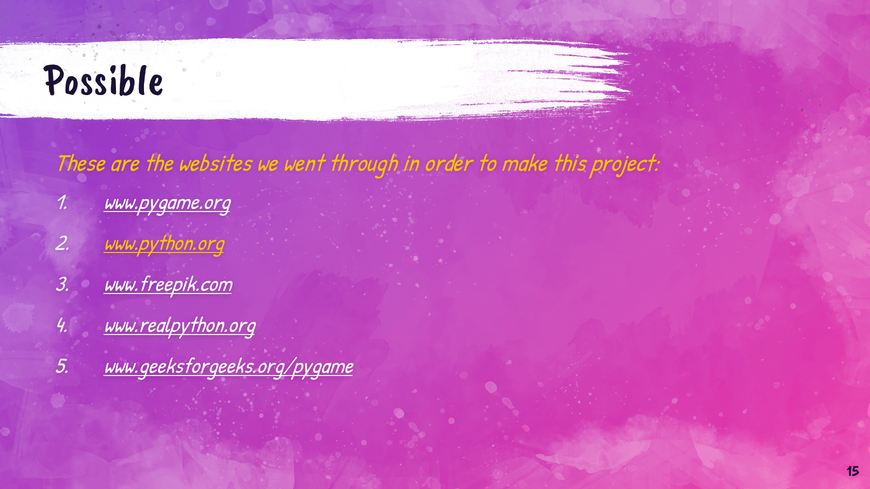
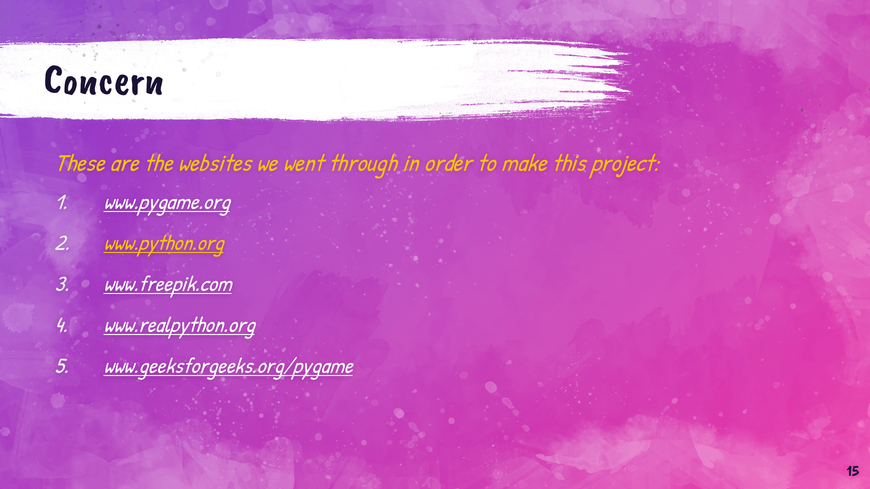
Possible: Possible -> Concern (104, 80)
